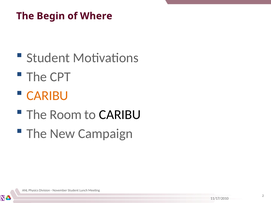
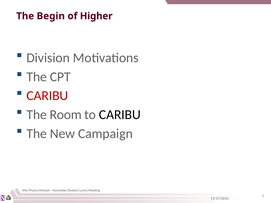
Where: Where -> Higher (96, 16)
Student: Student -> Division (48, 58)
CARIBU colour: orange -> red (47, 96)
